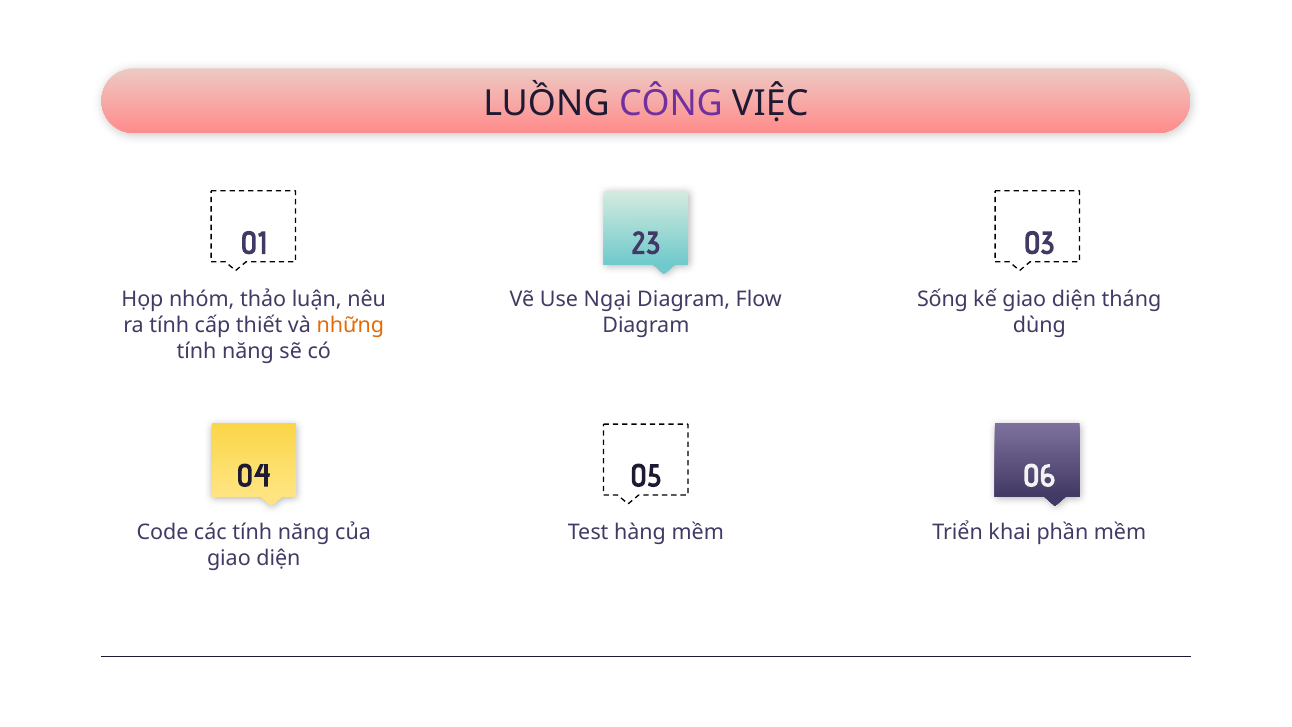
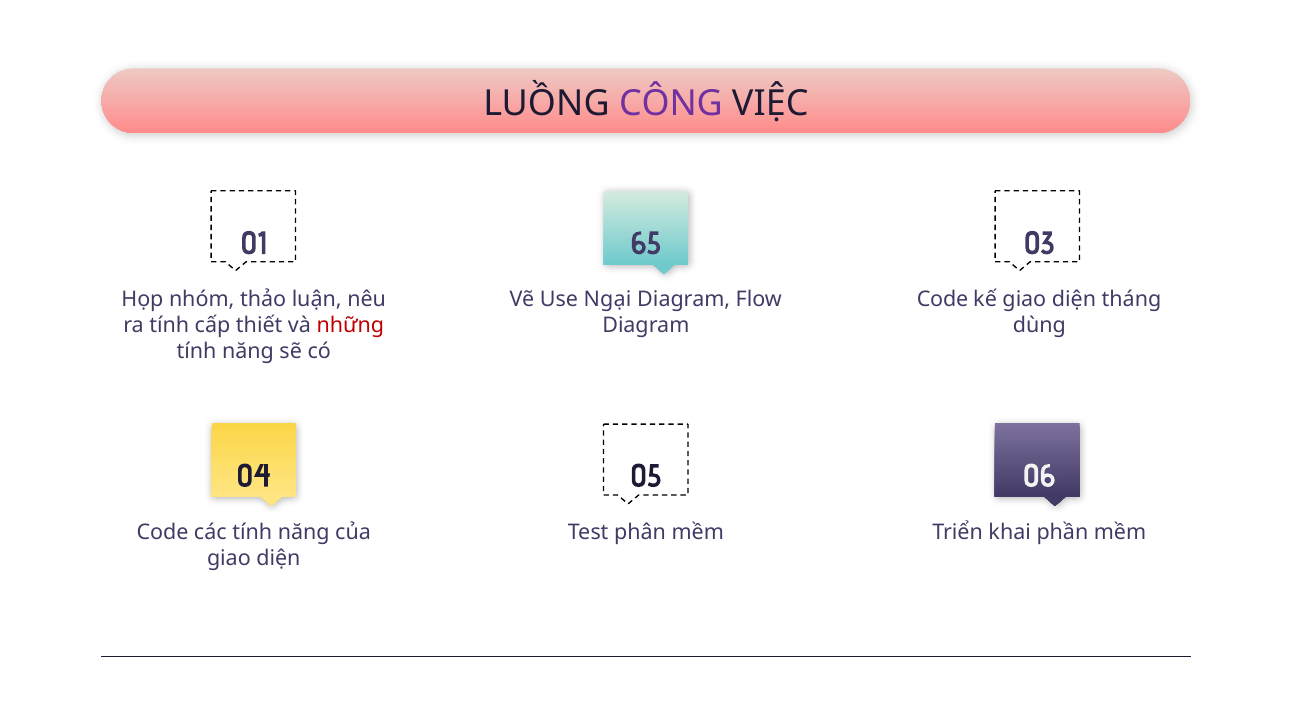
23: 23 -> 65 (646, 243)
Sống: Sống -> Code (942, 300)
những colour: orange -> red (350, 325)
hàng: hàng -> phân (640, 532)
